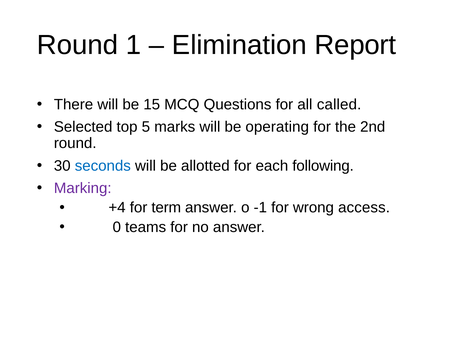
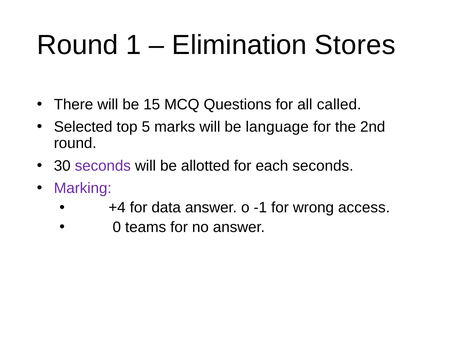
Report: Report -> Stores (355, 45)
operating: operating -> language (277, 127)
seconds colour: blue -> purple (103, 166)
each following: following -> seconds (323, 166)
term: term -> data (166, 208)
